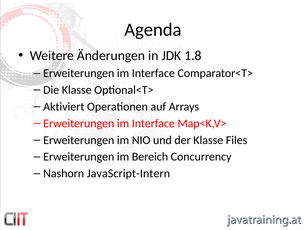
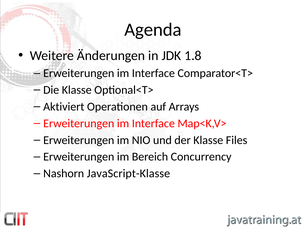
JavaScript-Intern: JavaScript-Intern -> JavaScript-Klasse (128, 173)
